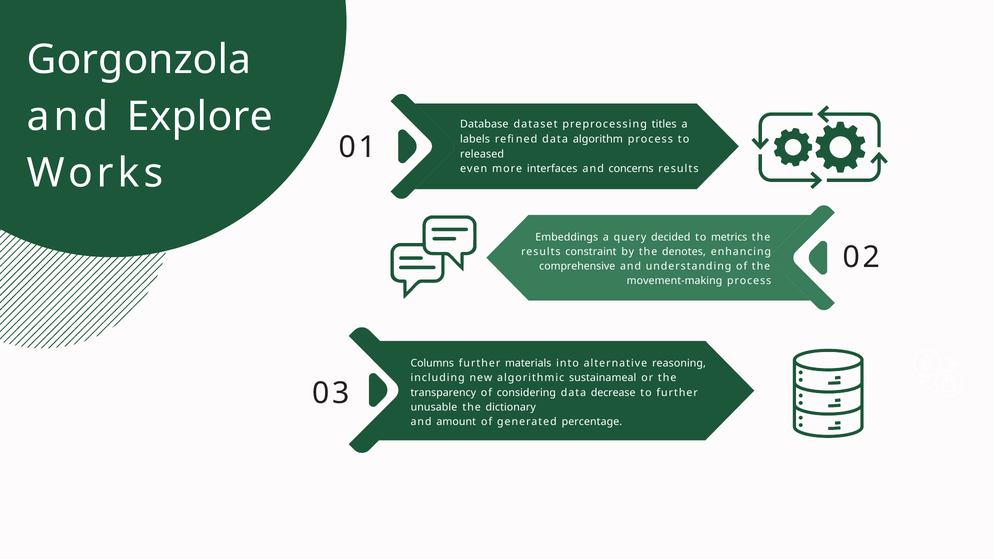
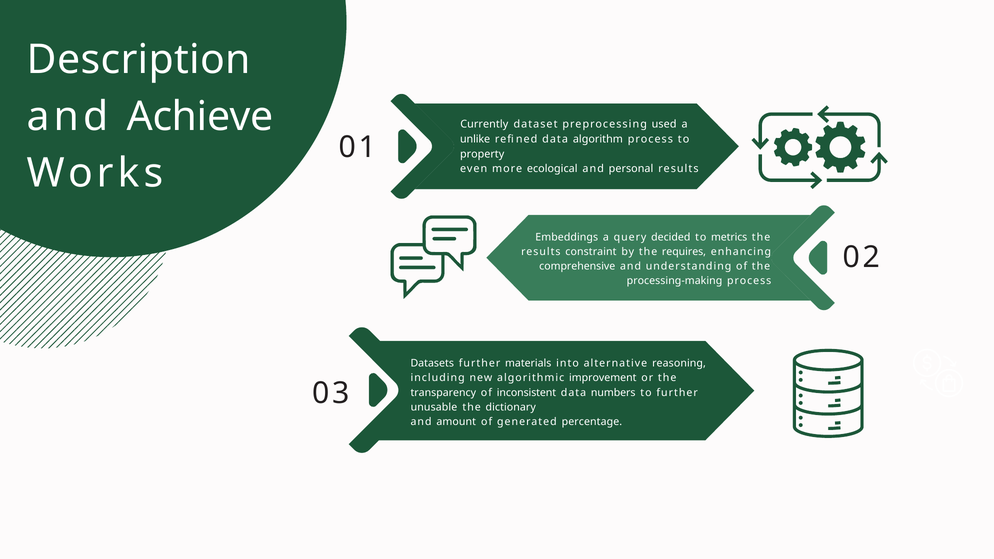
Gorgonzola: Gorgonzola -> Description (139, 60)
Explore: Explore -> Achieve (200, 117)
Database: Database -> Currently (484, 124)
titles: titles -> used (664, 124)
labels: labels -> unlike (475, 139)
released: released -> property (482, 154)
interfaces: interfaces -> ecological (552, 169)
concerns: concerns -> personal (631, 169)
denotes: denotes -> requires (684, 252)
movement-making: movement-making -> processing-making (675, 281)
Columns: Columns -> Datasets (432, 363)
sustainameal: sustainameal -> improvement (603, 378)
considering: considering -> inconsistent (526, 393)
decrease: decrease -> numbers (613, 393)
